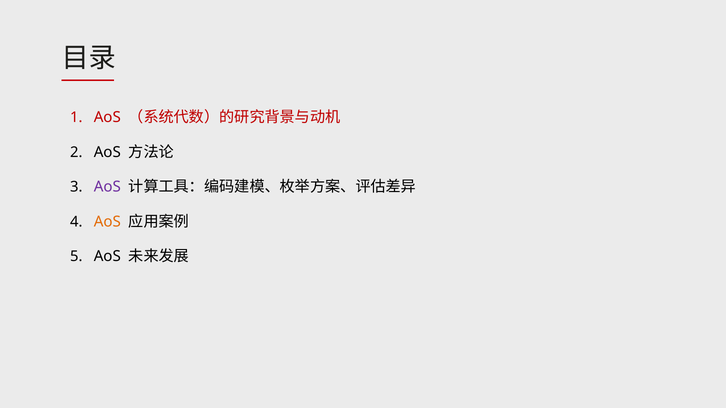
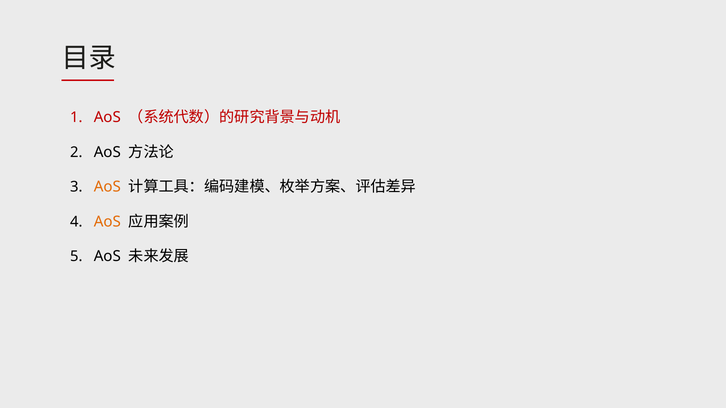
AoS colour: purple -> orange (107, 187)
